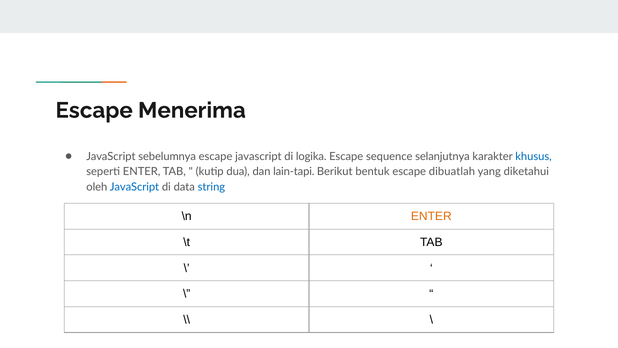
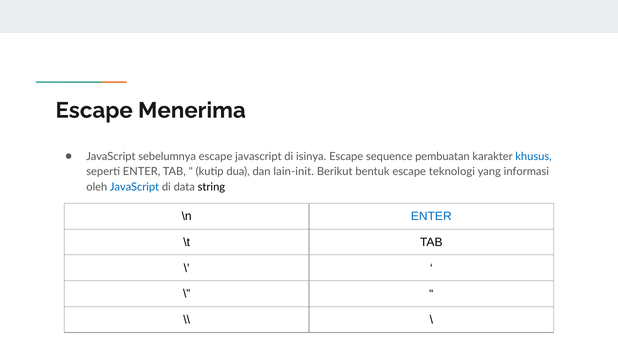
logika: logika -> isinya (311, 156)
selanjutnya: selanjutnya -> pembuatan (442, 156)
lain-tapi: lain-tapi -> lain-init (294, 172)
dibuatlah: dibuatlah -> teknologi (452, 172)
diketahui: diketahui -> informasi (526, 172)
string colour: blue -> black (211, 187)
ENTER colour: orange -> blue (431, 216)
